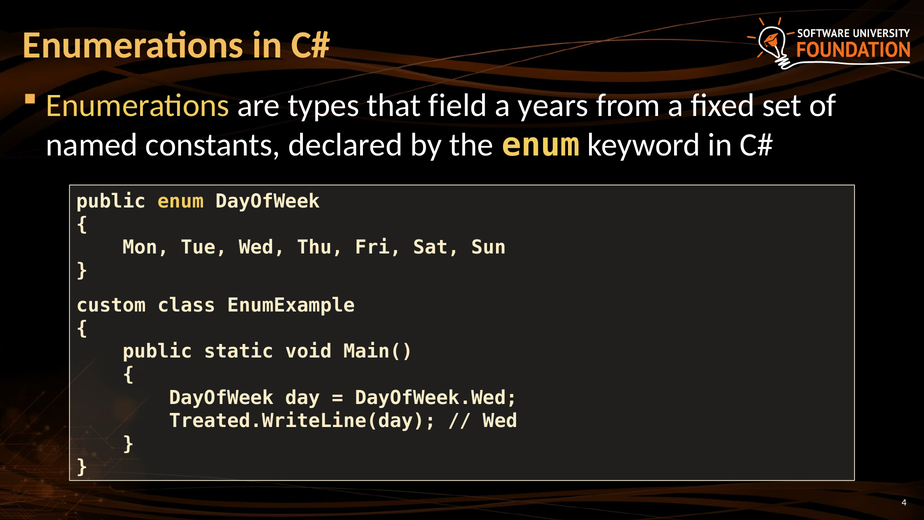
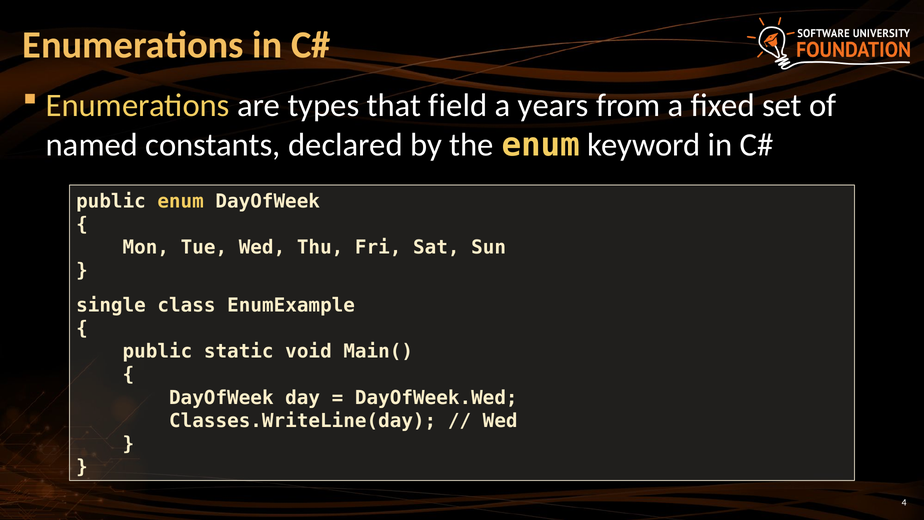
custom: custom -> single (111, 305)
Treated.WriteLine(day: Treated.WriteLine(day -> Classes.WriteLine(day (303, 421)
